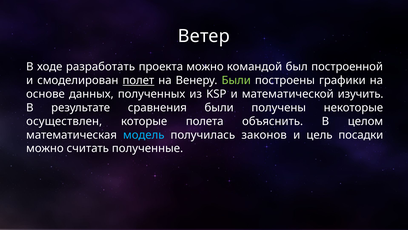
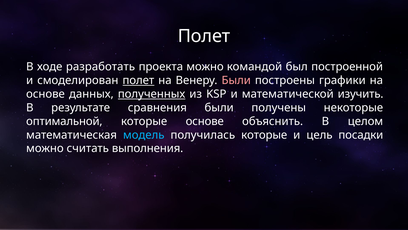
Ветер: Ветер -> Полет (204, 36)
Были colour: light green -> pink (236, 80)
полученных underline: none -> present (152, 94)
осуществлен: осуществлен -> оптимальной (64, 121)
которые полета: полета -> основе (205, 121)
получилась законов: законов -> которые (264, 135)
полученные: полученные -> выполнения (148, 148)
